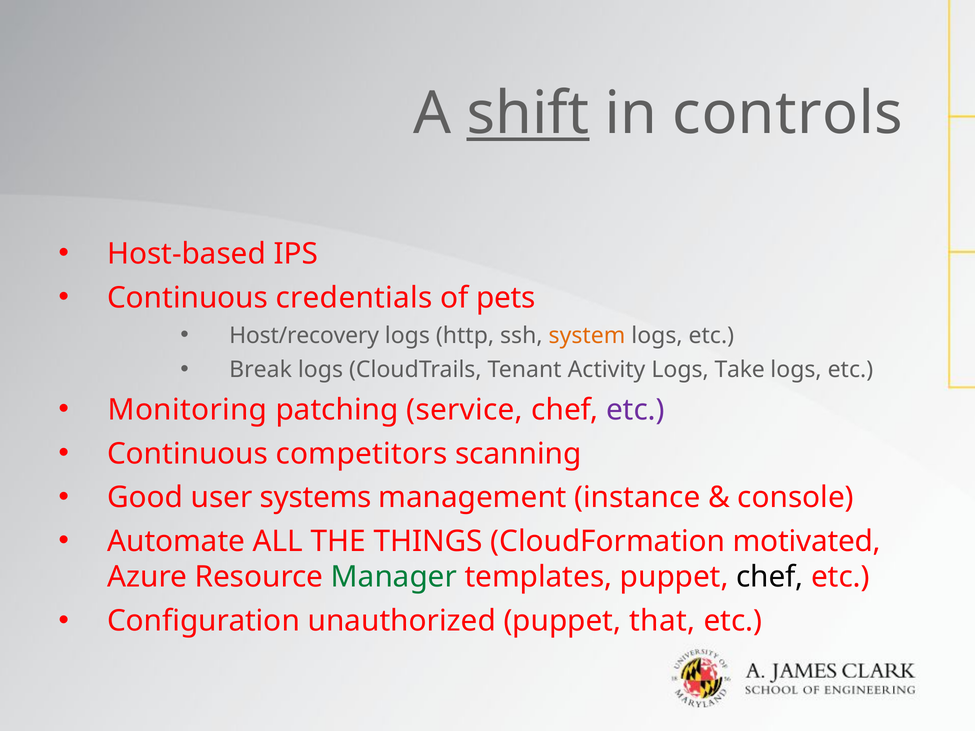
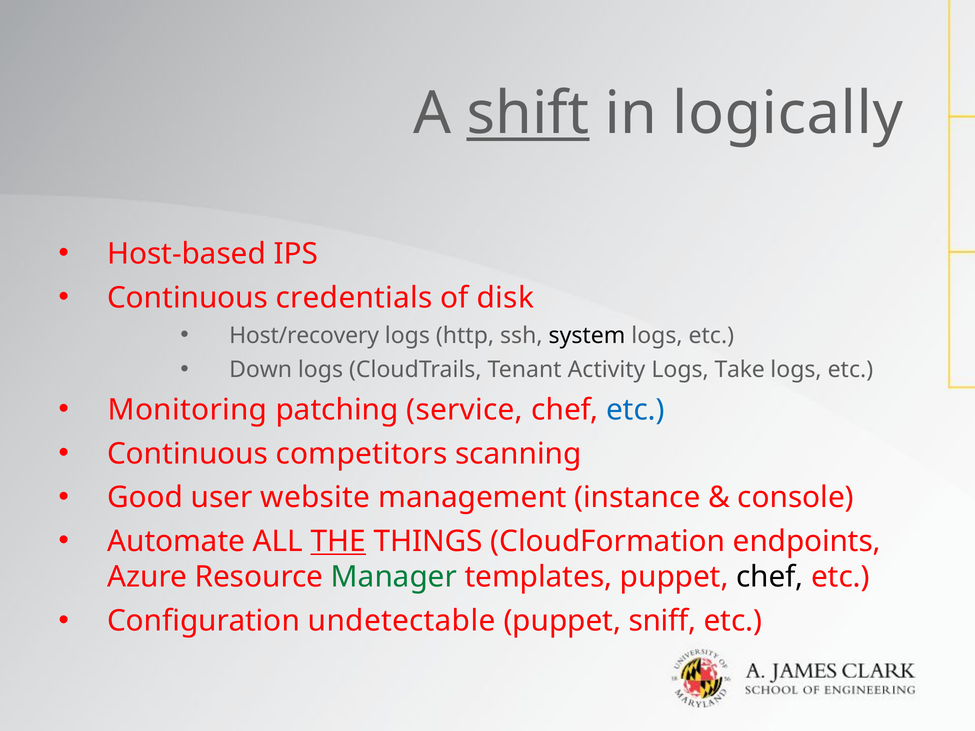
controls: controls -> logically (788, 114)
pets: pets -> disk (505, 298)
system colour: orange -> black (587, 336)
Break: Break -> Down (261, 370)
etc colour: purple -> blue (635, 410)
systems: systems -> website (315, 498)
THE underline: none -> present (338, 542)
motivated: motivated -> endpoints (807, 542)
unauthorized: unauthorized -> undetectable (402, 621)
that: that -> sniff (663, 621)
